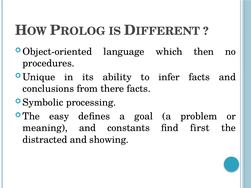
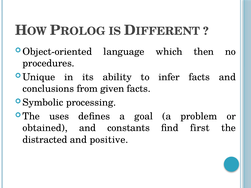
there: there -> given (112, 89)
easy: easy -> uses (59, 116)
meaning: meaning -> obtained (45, 128)
showing: showing -> positive (109, 140)
